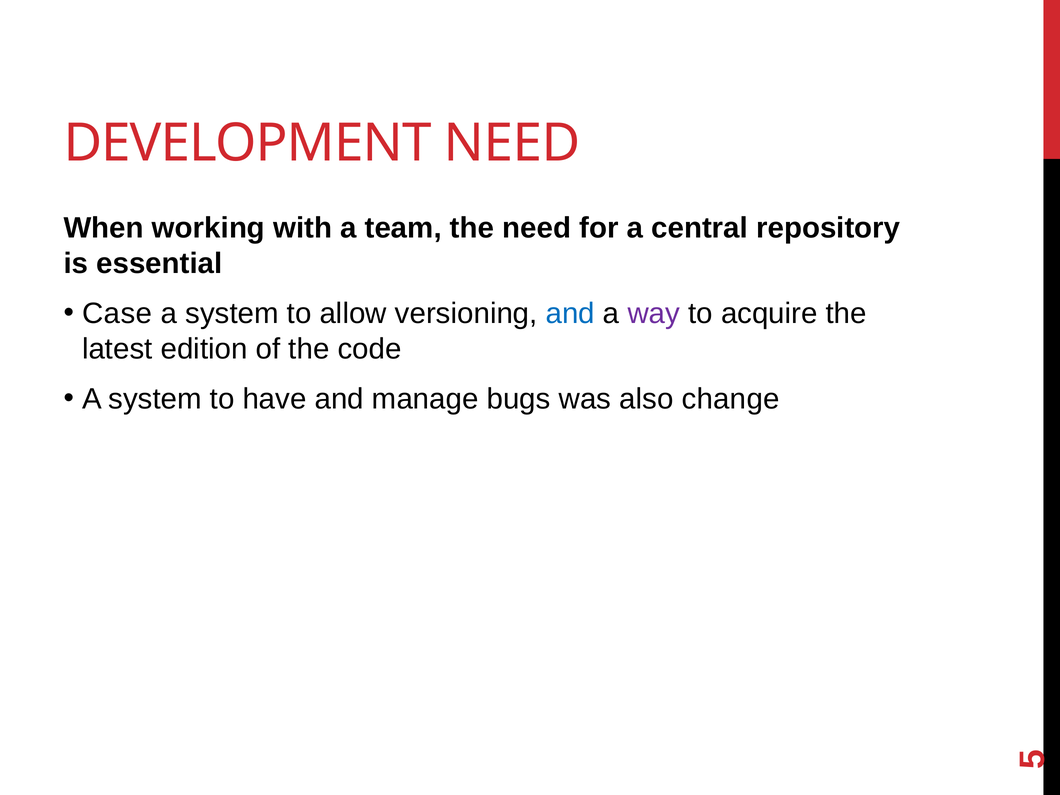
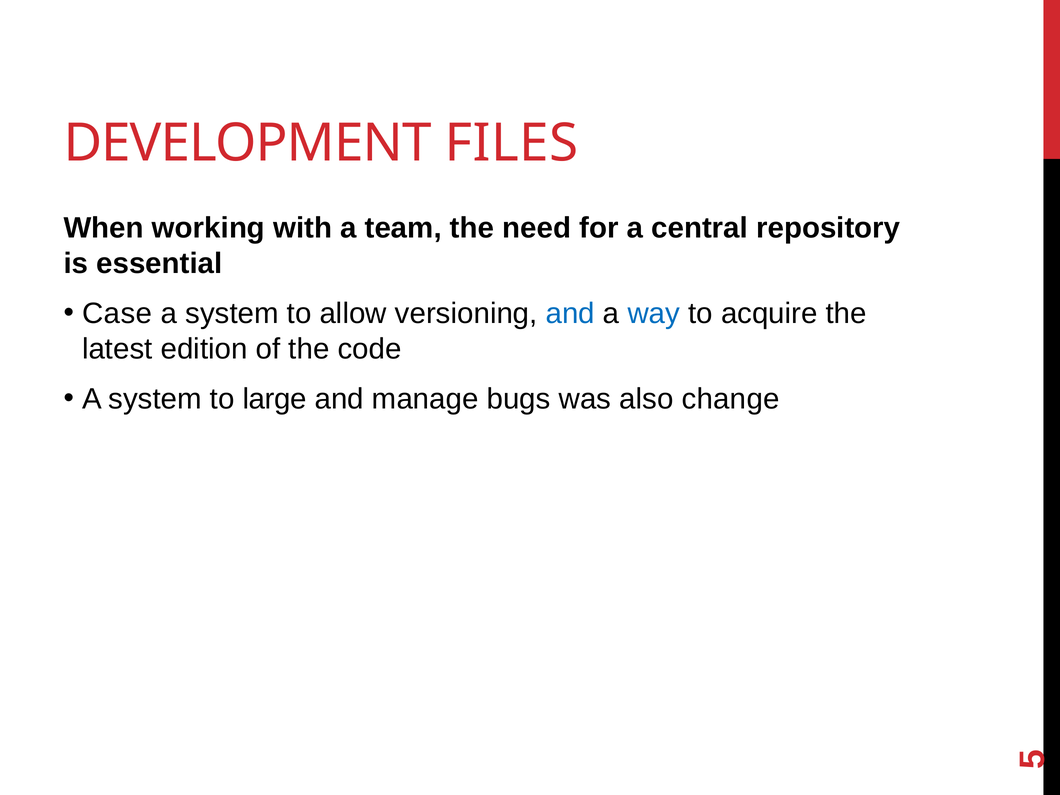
DEVELOPMENT NEED: NEED -> FILES (512, 143)
way colour: purple -> blue (654, 314)
have: have -> large (275, 399)
